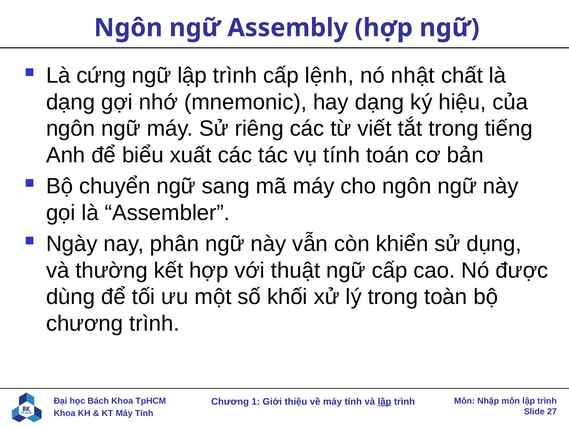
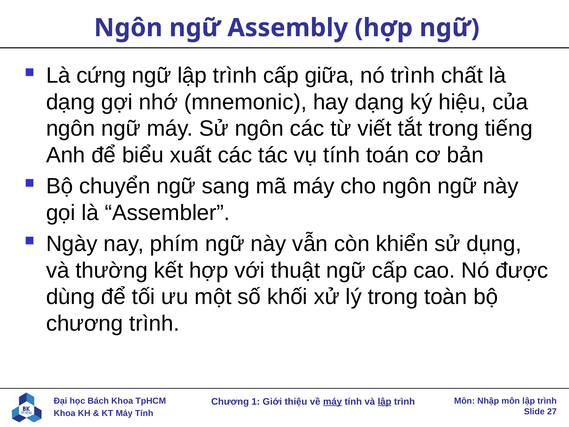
lệnh: lệnh -> giữa (330, 75)
nó nhật: nhật -> trình (413, 75)
Sử riêng: riêng -> ngôn (259, 129)
phân: phân -> phím (174, 244)
máy underline: none -> present (332, 401)
